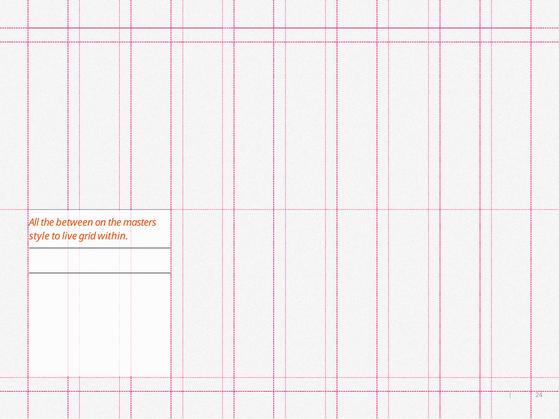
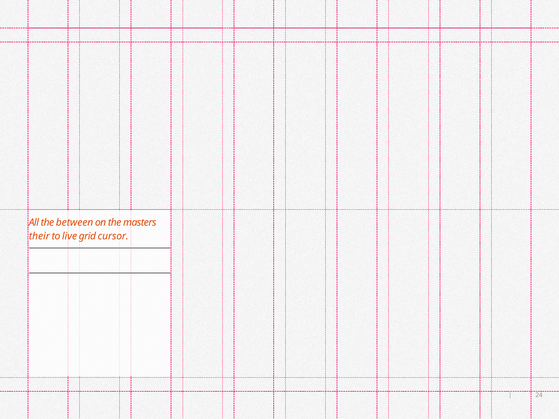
style: style -> their (39, 236)
within: within -> cursor (113, 236)
